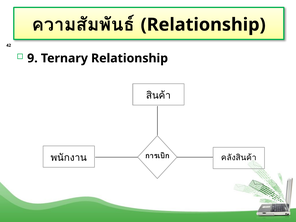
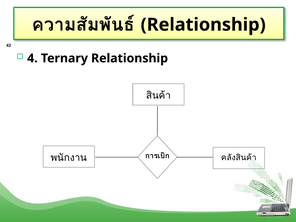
9: 9 -> 4 (32, 58)
